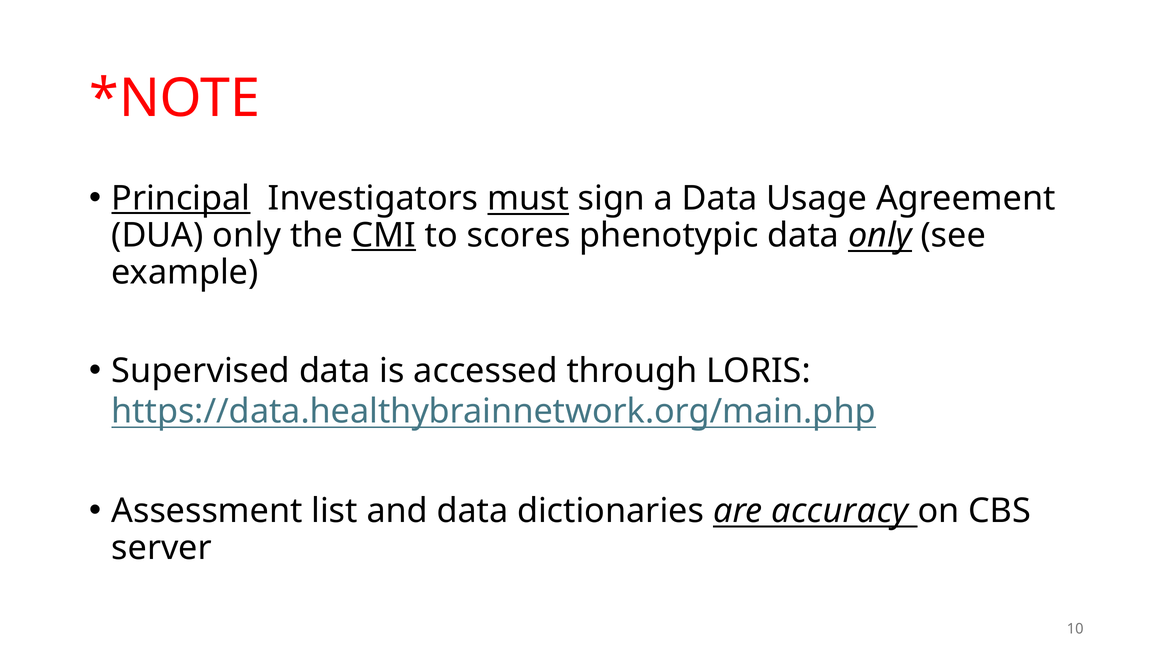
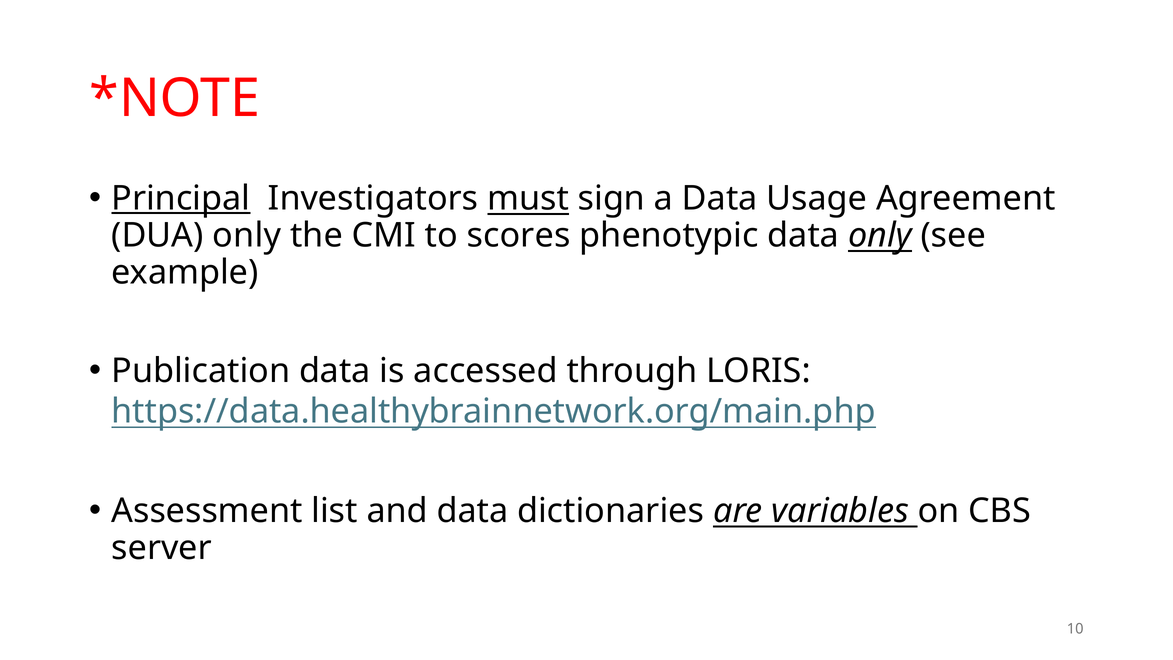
CMI underline: present -> none (384, 235)
Supervised: Supervised -> Publication (201, 371)
accuracy: accuracy -> variables (840, 511)
